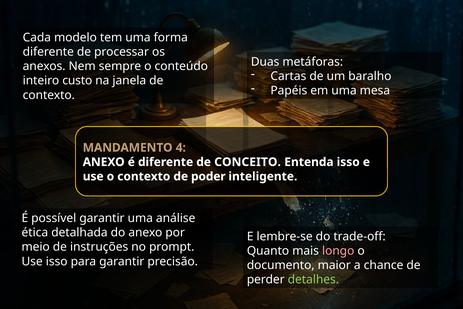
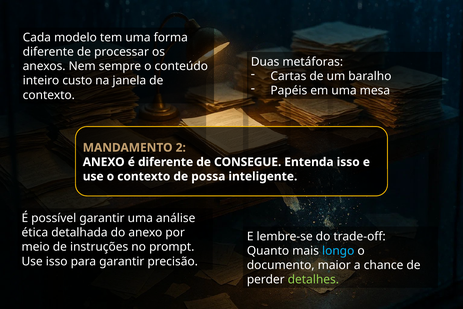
4: 4 -> 2 (181, 148)
CONCEITO: CONCEITO -> CONSEGUE (248, 162)
poder: poder -> possa (208, 176)
longo colour: pink -> light blue (338, 251)
